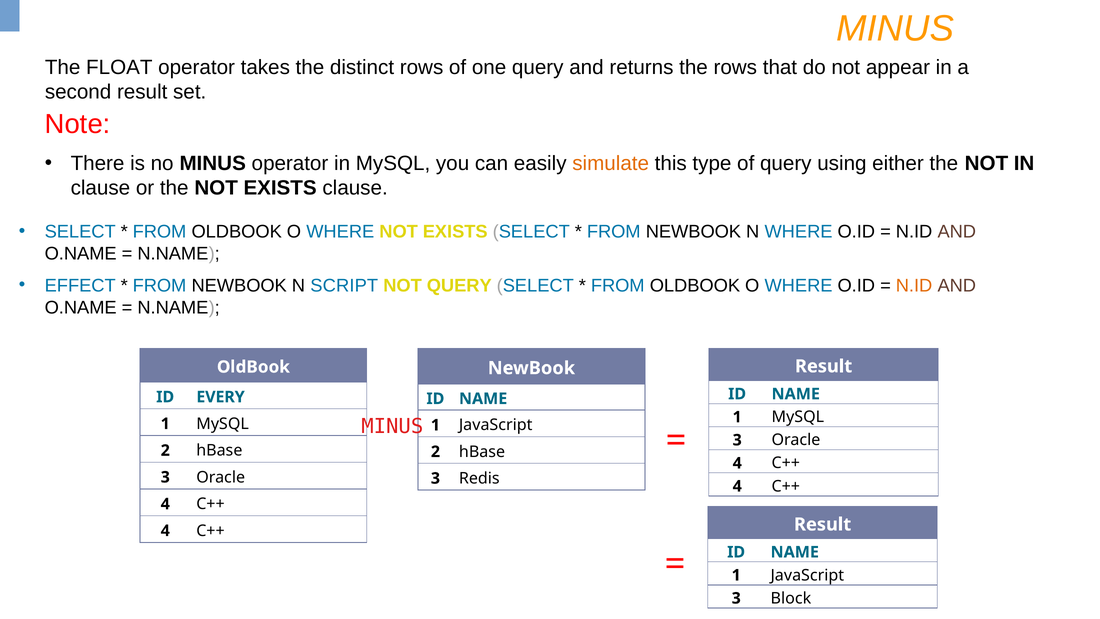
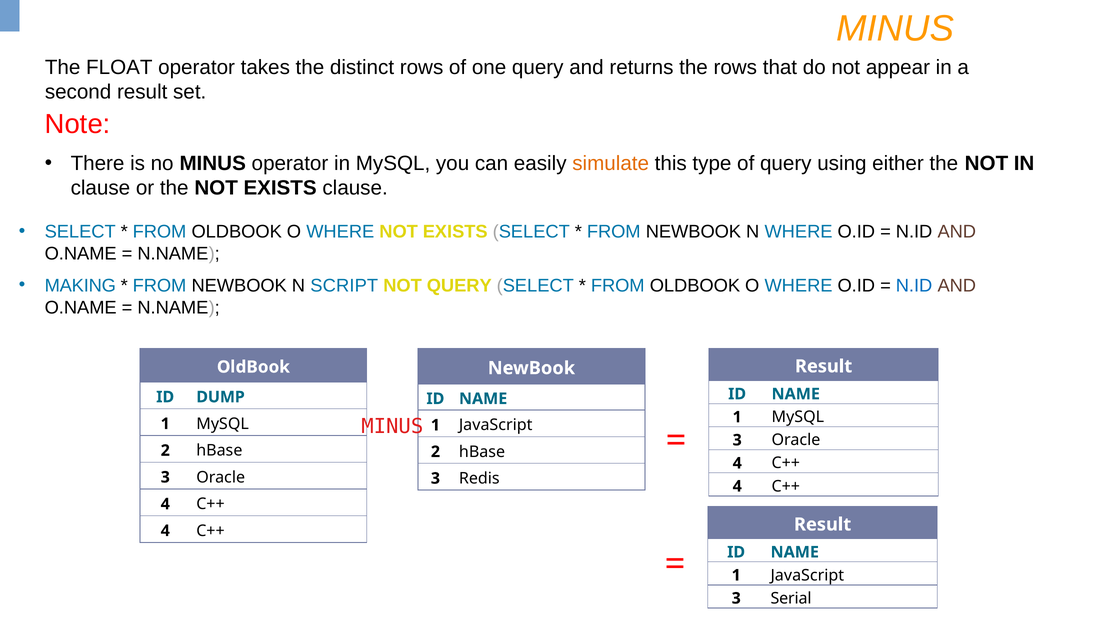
EFFECT: EFFECT -> MAKING (80, 285)
N.ID colour: orange -> blue (914, 285)
EVERY: EVERY -> DUMP (221, 397)
Block: Block -> Serial (791, 598)
